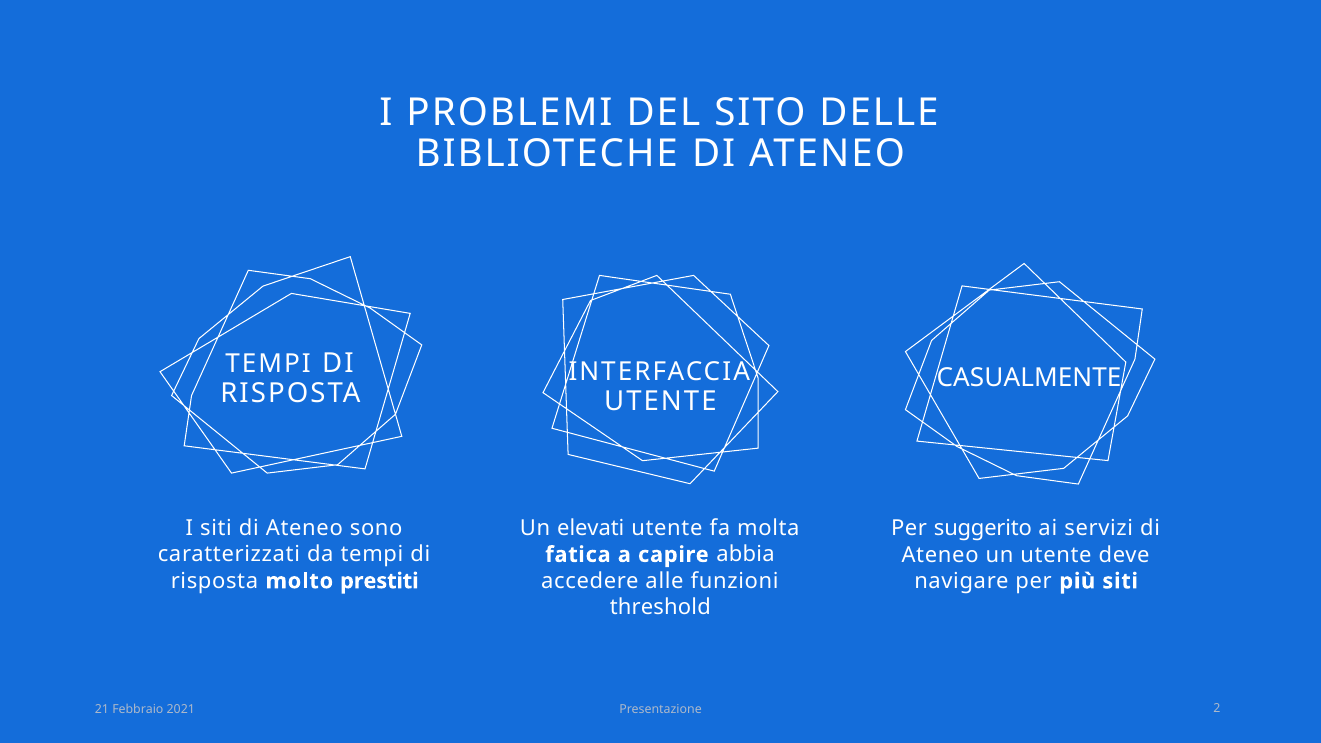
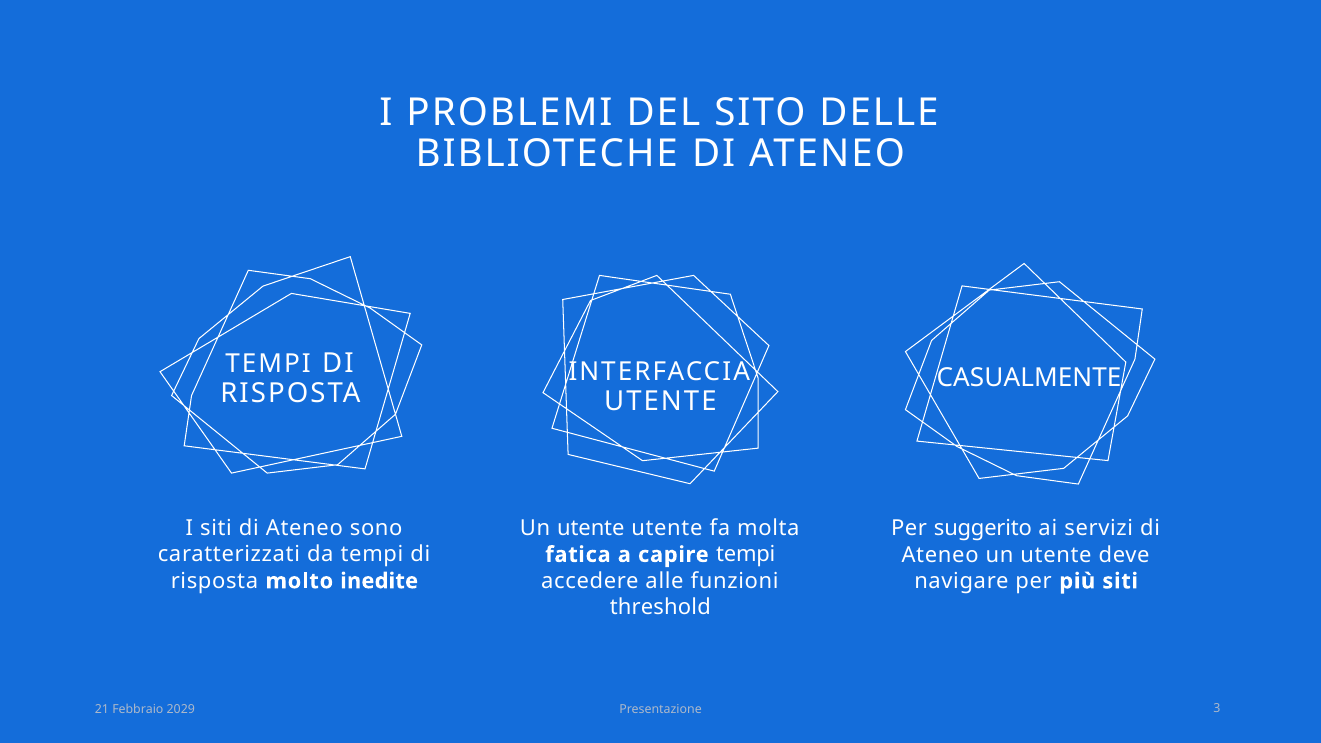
elevati: elevati -> utente (591, 528)
capire abbia: abbia -> tempi (746, 555)
prestiti: prestiti -> inedite (379, 581)
2021: 2021 -> 2029 (181, 709)
2: 2 -> 3 (1217, 708)
